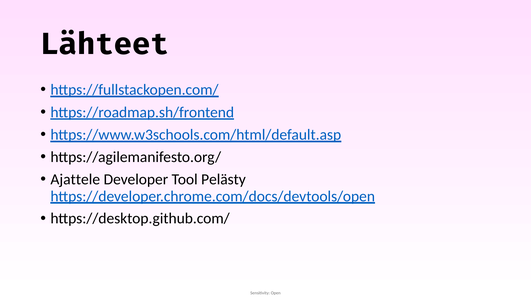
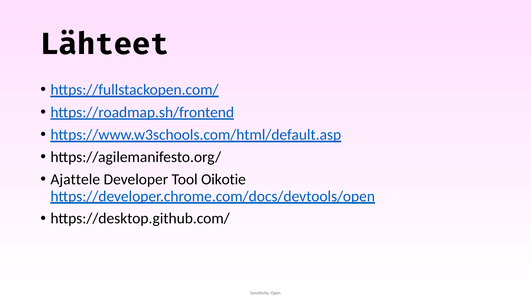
Pelästy: Pelästy -> Oikotie (224, 180)
